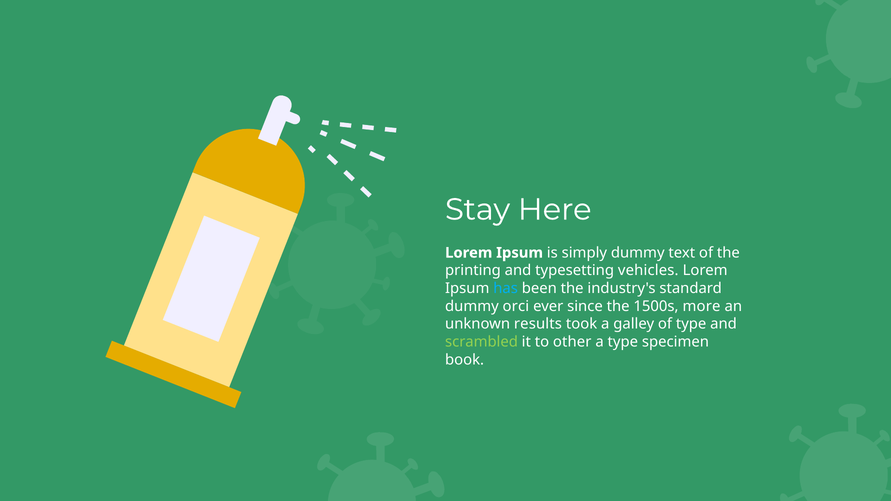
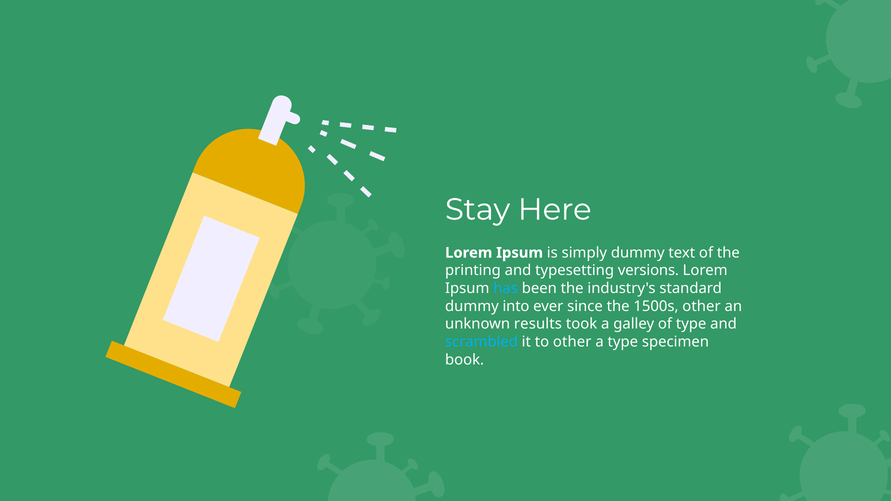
vehicles: vehicles -> versions (648, 271)
orci: orci -> into (516, 306)
1500s more: more -> other (702, 306)
scrambled colour: light green -> light blue (481, 342)
